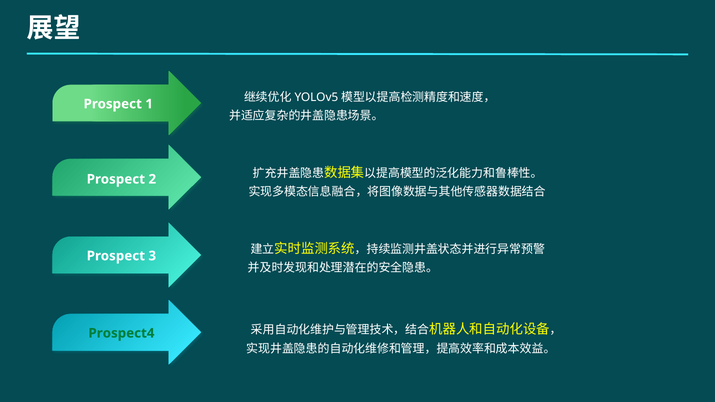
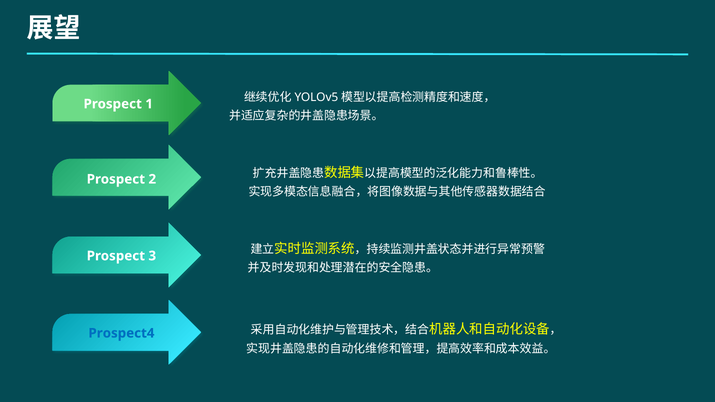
Prospect4 colour: green -> blue (121, 333)
